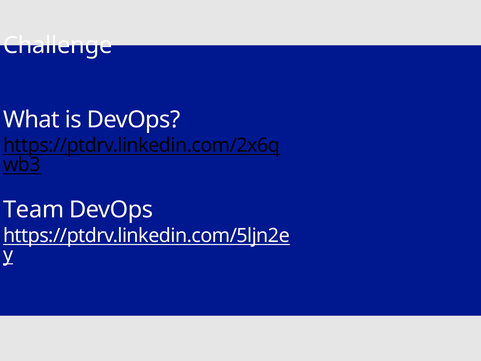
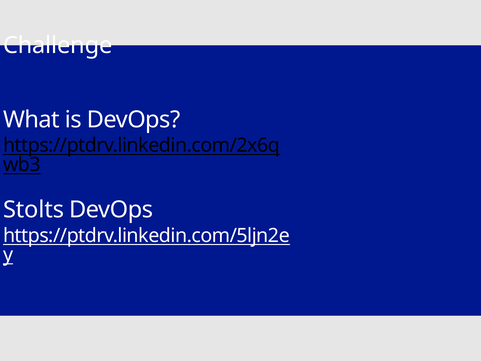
Team: Team -> Stolts (34, 210)
